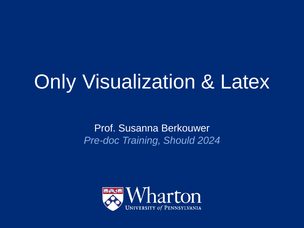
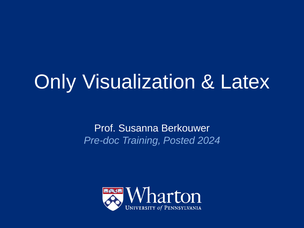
Should: Should -> Posted (179, 141)
